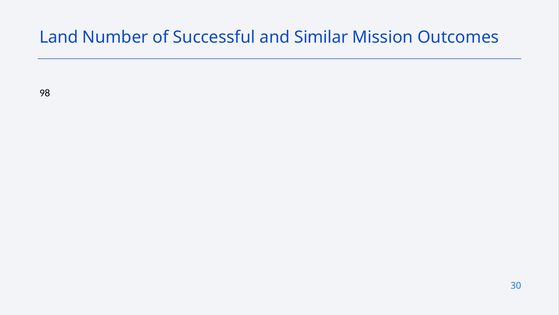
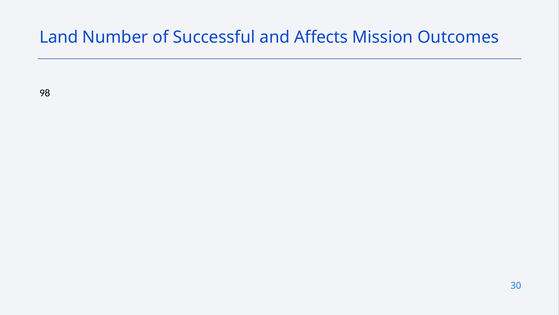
Similar: Similar -> Affects (321, 37)
